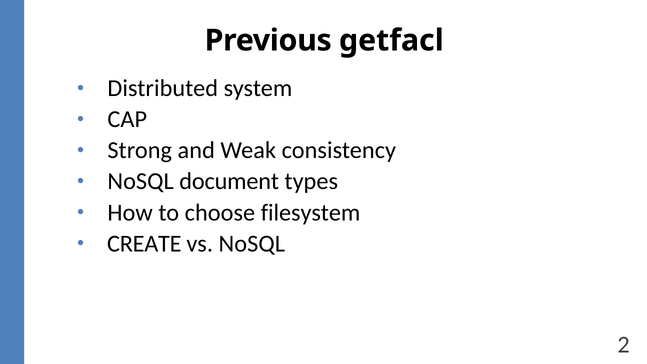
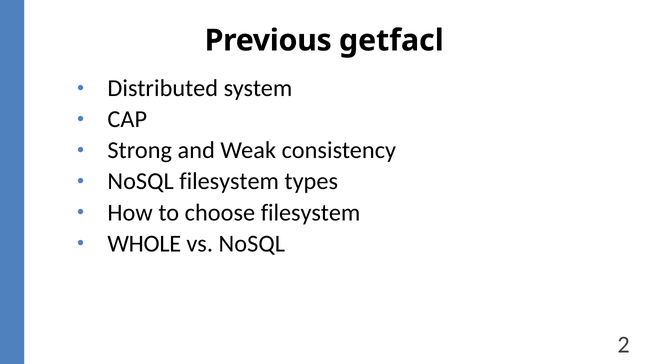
NoSQL document: document -> filesystem (229, 181)
CREATE: CREATE -> WHOLE (144, 243)
